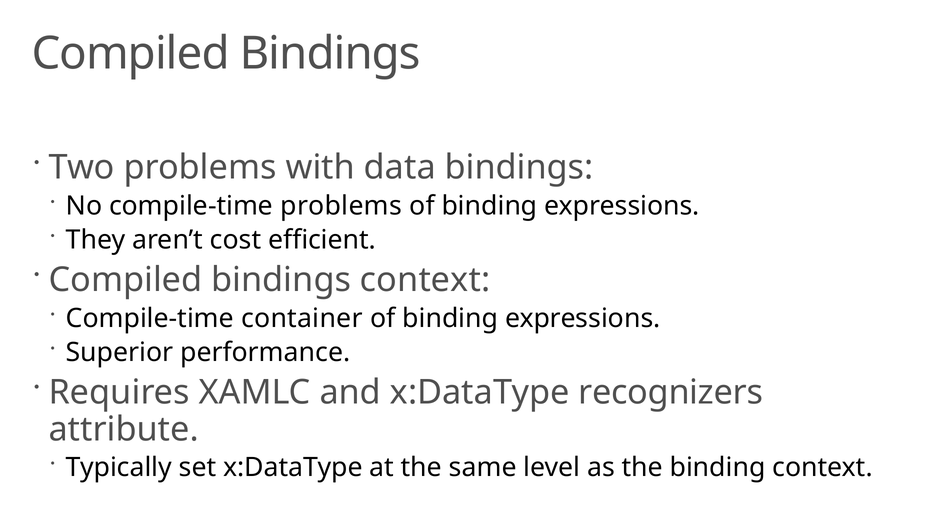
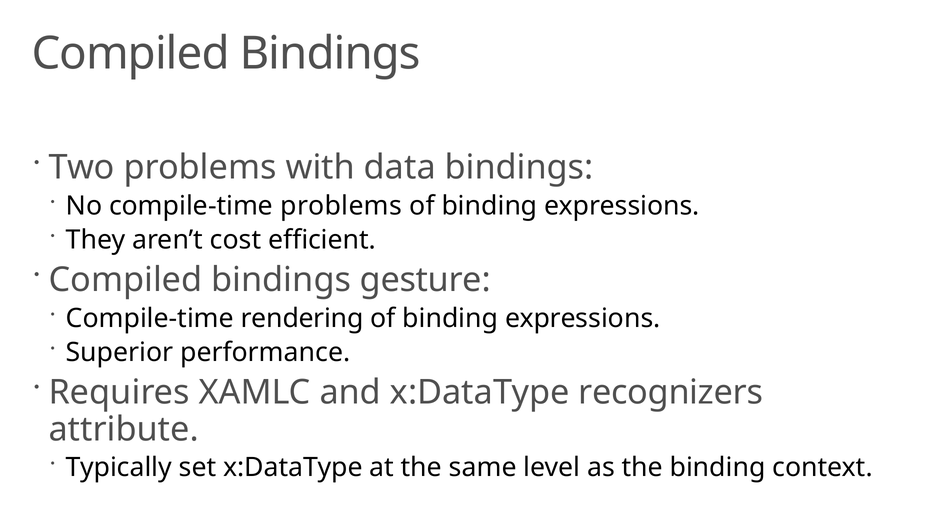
bindings context: context -> gesture (425, 280)
container: container -> rendering (302, 318)
